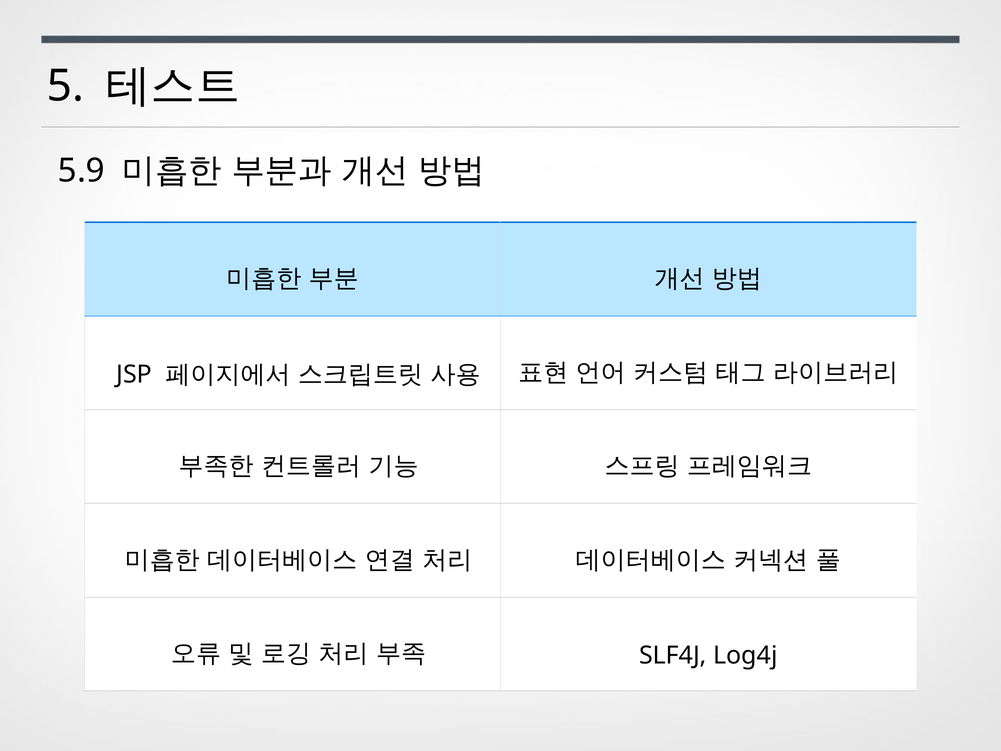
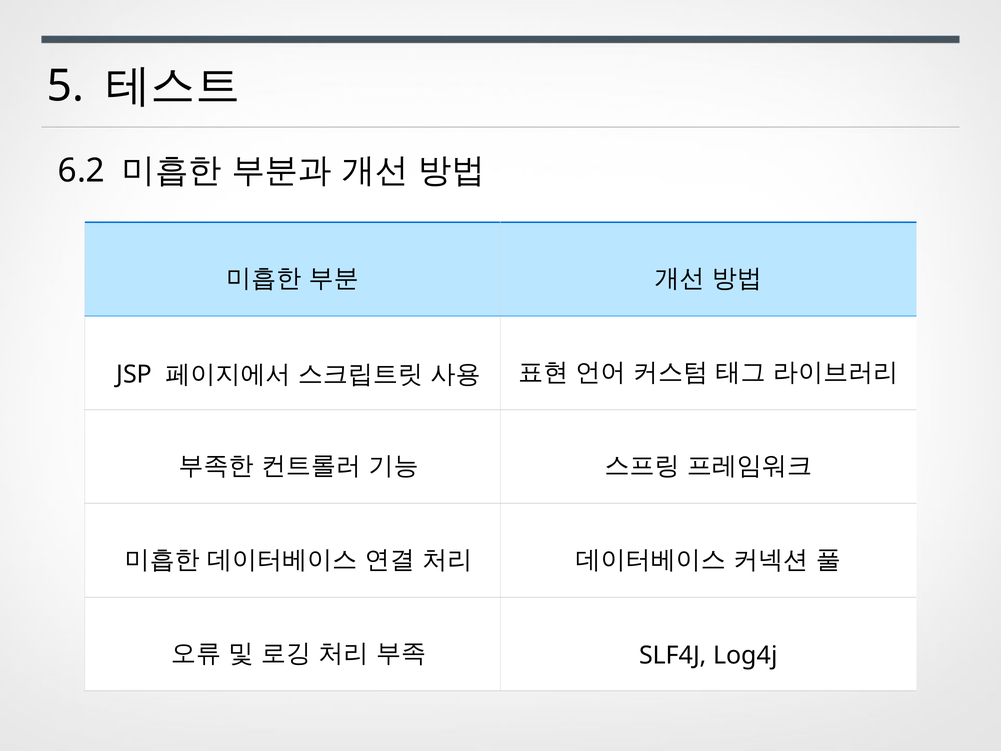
5.9: 5.9 -> 6.2 (81, 171)
